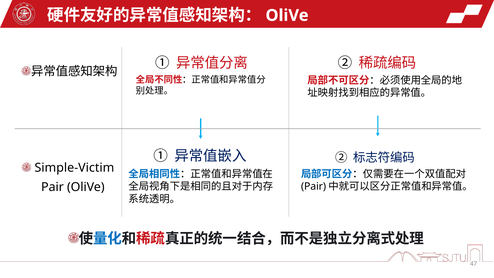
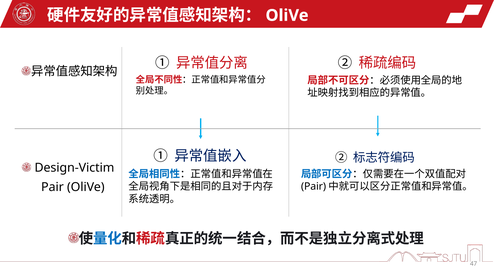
Simple-Victim: Simple-Victim -> Design-Victim (74, 168)
